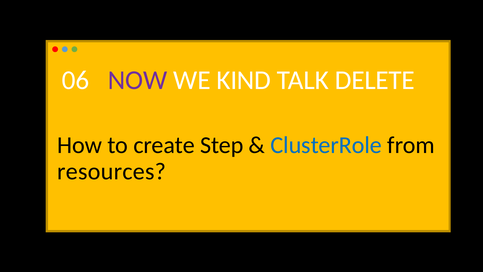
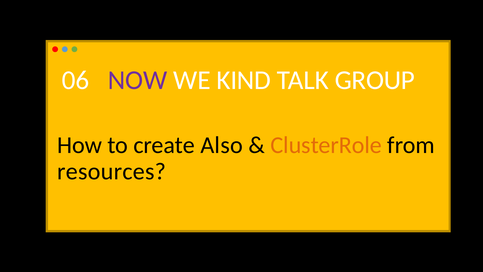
DELETE: DELETE -> GROUP (375, 80)
Step: Step -> Also (222, 145)
ClusterRole colour: blue -> orange (326, 145)
